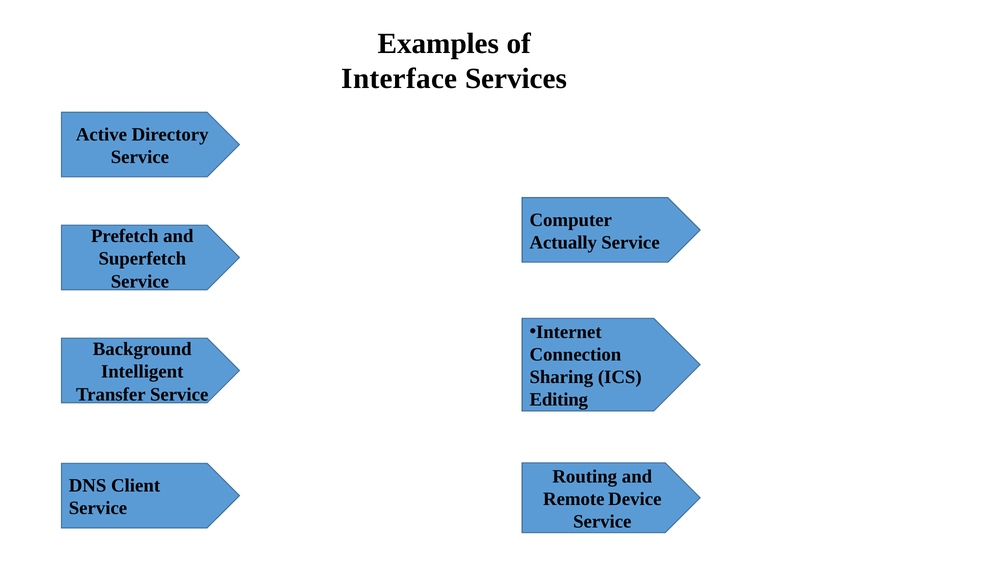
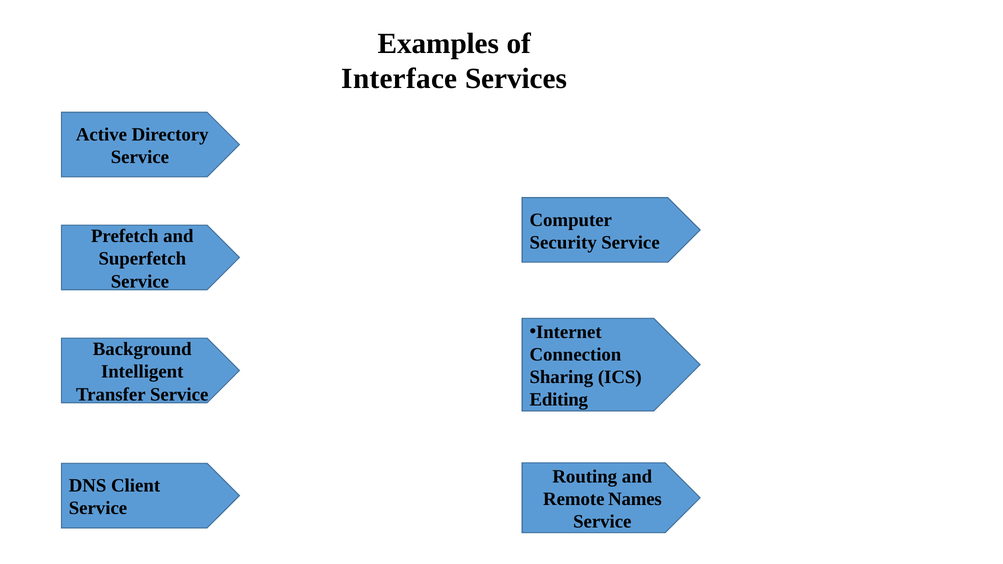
Actually: Actually -> Security (563, 243)
Device: Device -> Names (635, 499)
